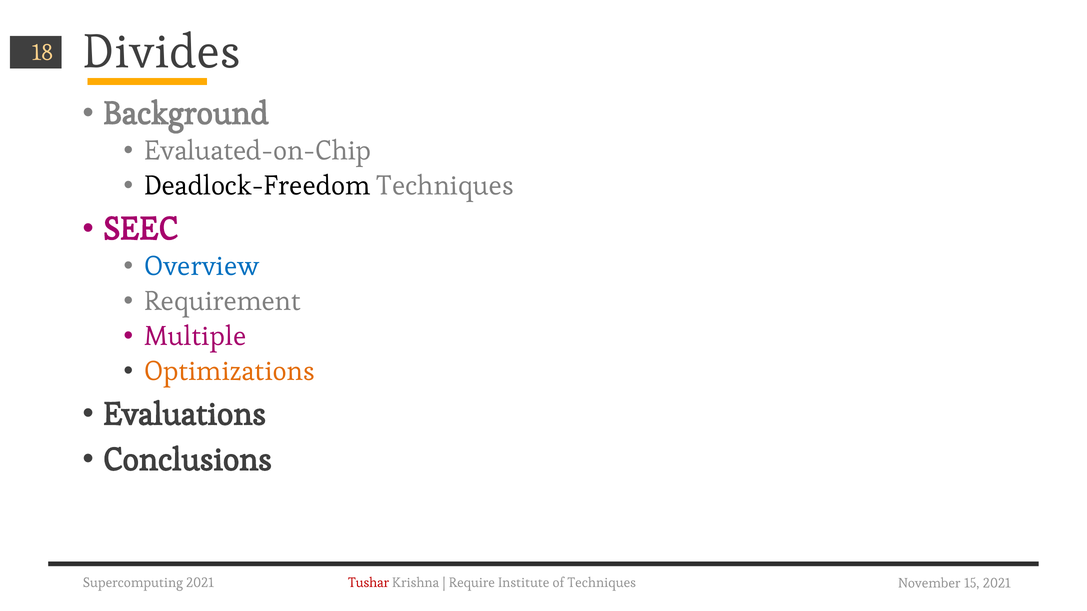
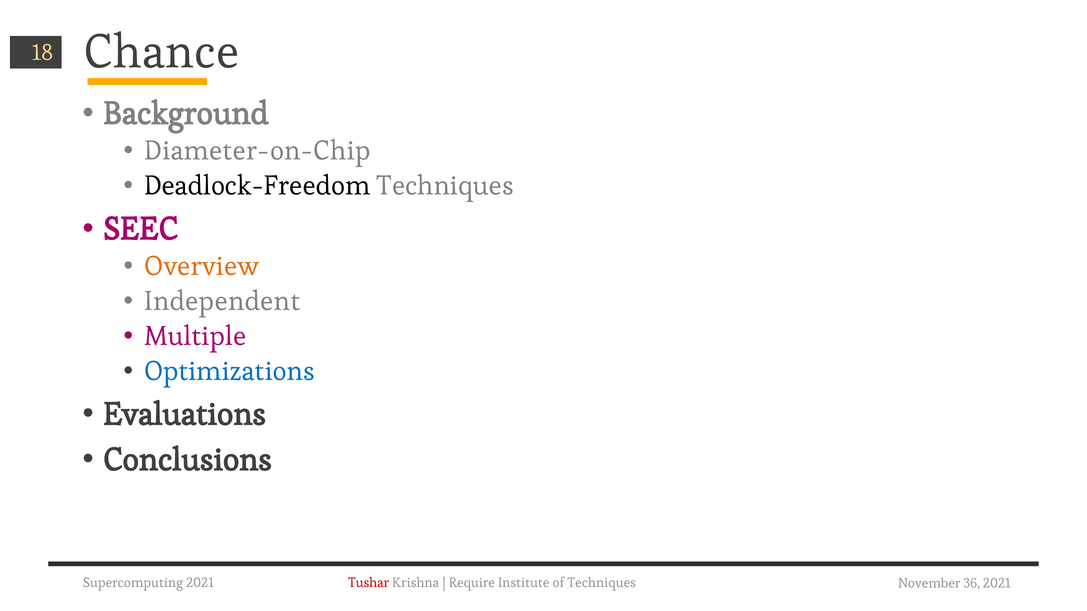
Divides: Divides -> Chance (162, 52)
Evaluated-on-Chip: Evaluated-on-Chip -> Diameter-on-Chip (257, 151)
Overview colour: blue -> orange (202, 266)
Requirement: Requirement -> Independent (222, 301)
Optimizations colour: orange -> blue (229, 371)
15: 15 -> 36 (972, 584)
